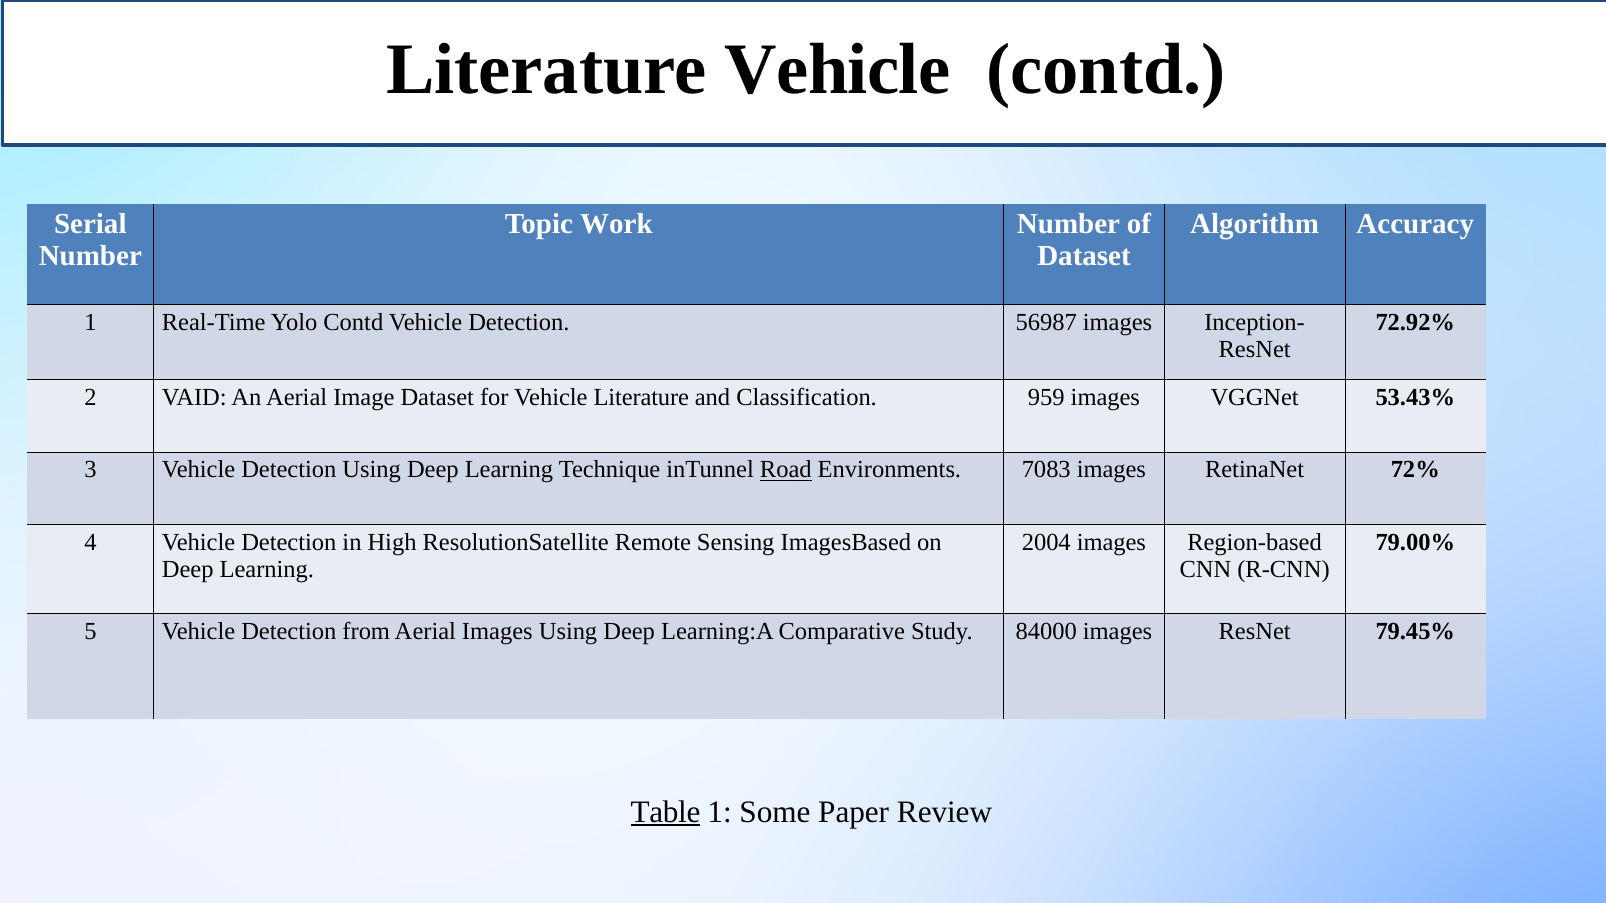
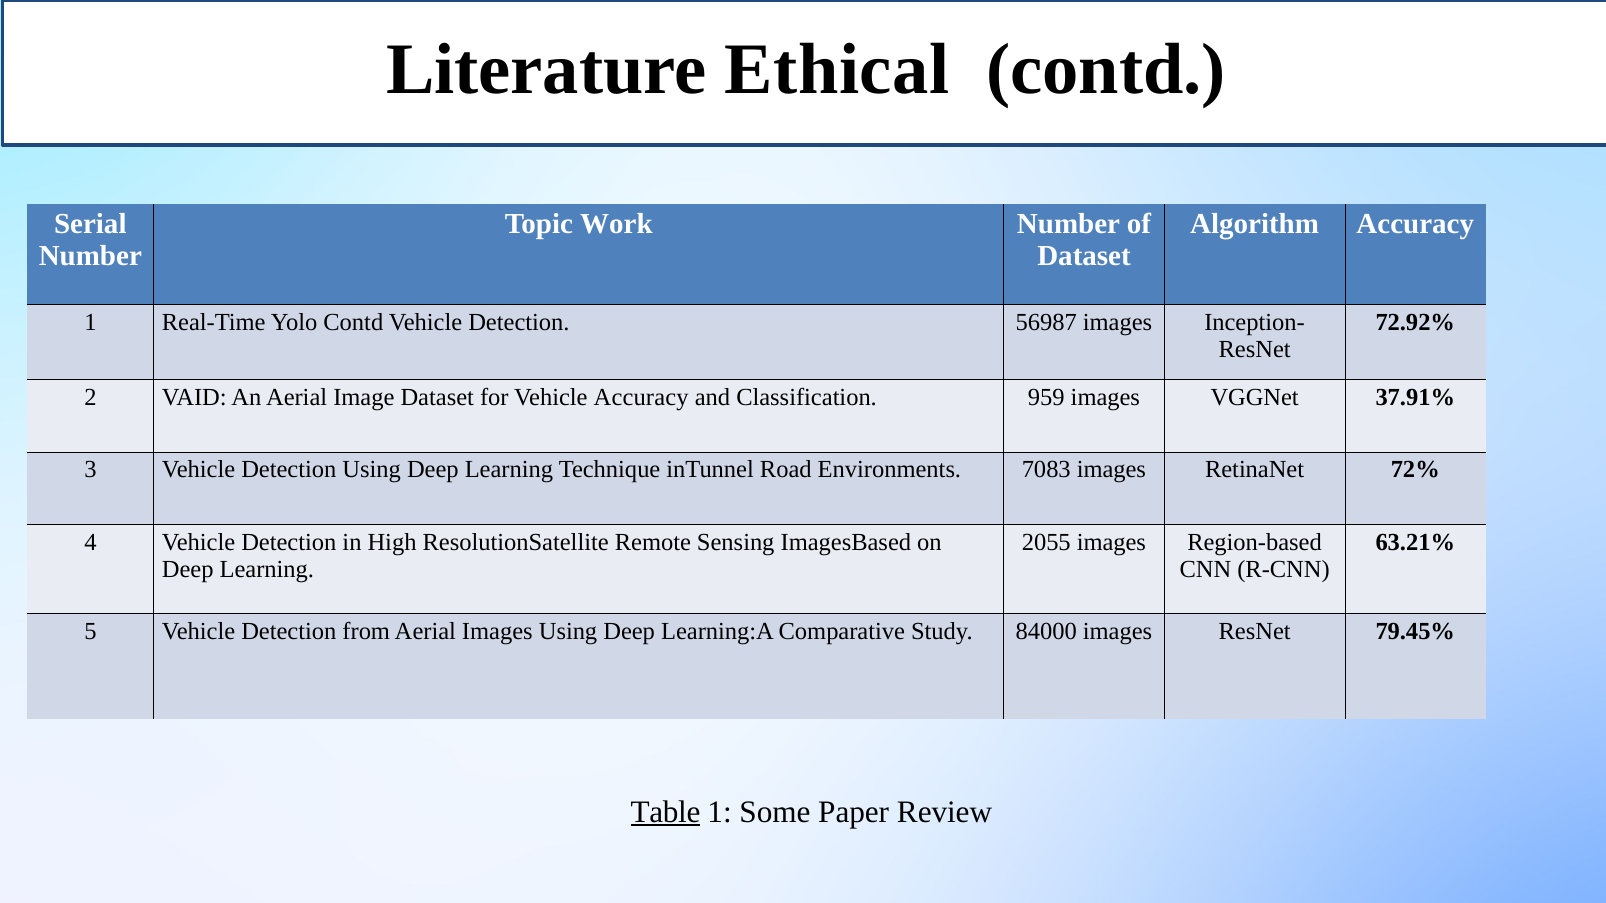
Literature Vehicle: Vehicle -> Ethical (837, 70)
Vehicle Literature: Literature -> Accuracy (641, 397)
53.43%: 53.43% -> 37.91% (1415, 397)
Road underline: present -> none (786, 470)
2004: 2004 -> 2055 (1046, 543)
79.00%: 79.00% -> 63.21% (1415, 543)
